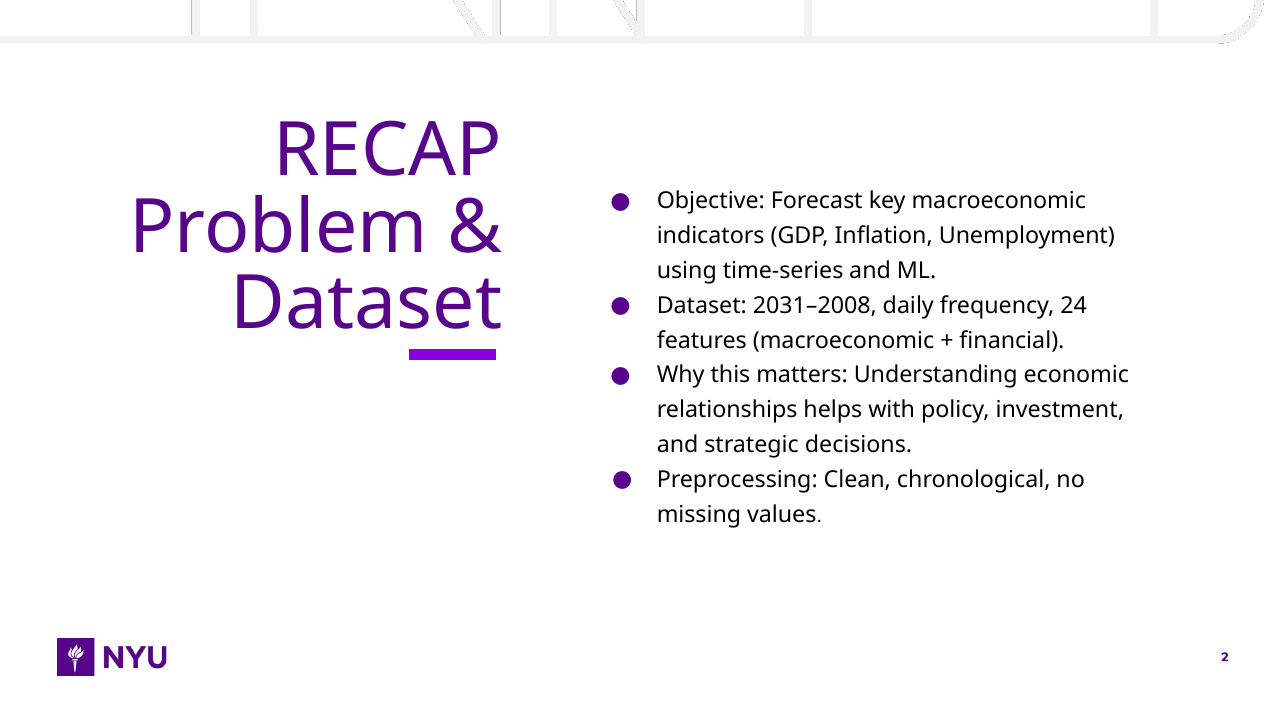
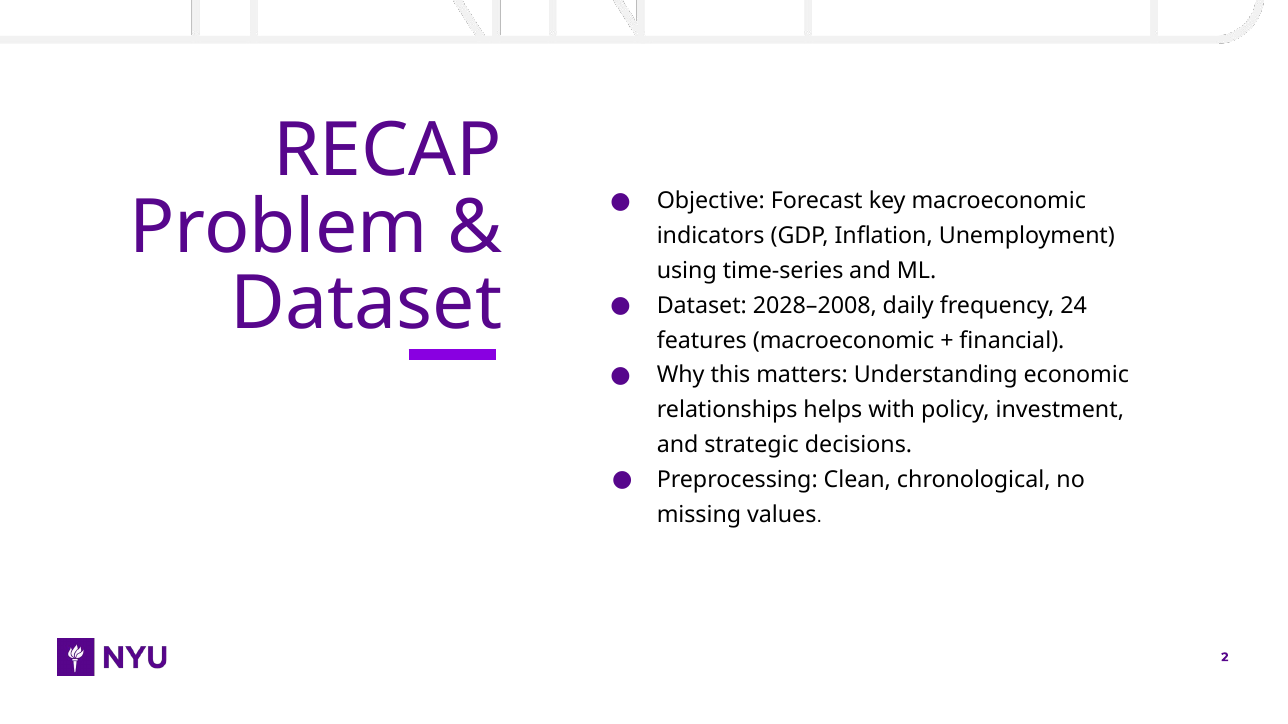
2031–2008: 2031–2008 -> 2028–2008 (815, 306)
